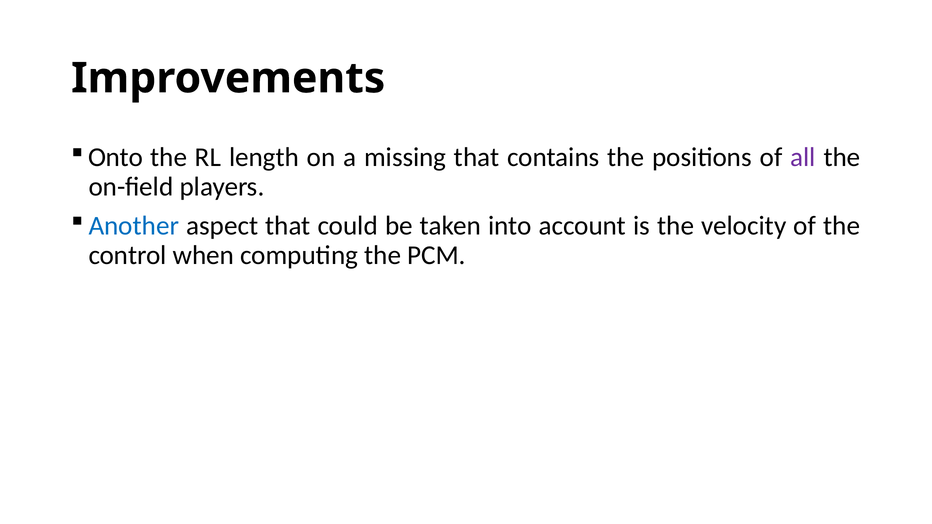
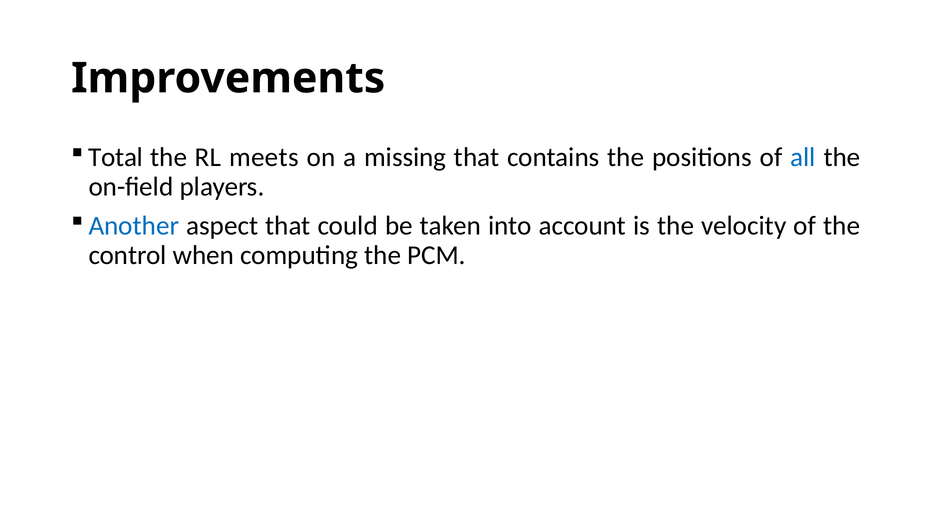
Onto: Onto -> Total (116, 158)
length: length -> meets (264, 158)
all colour: purple -> blue (803, 158)
